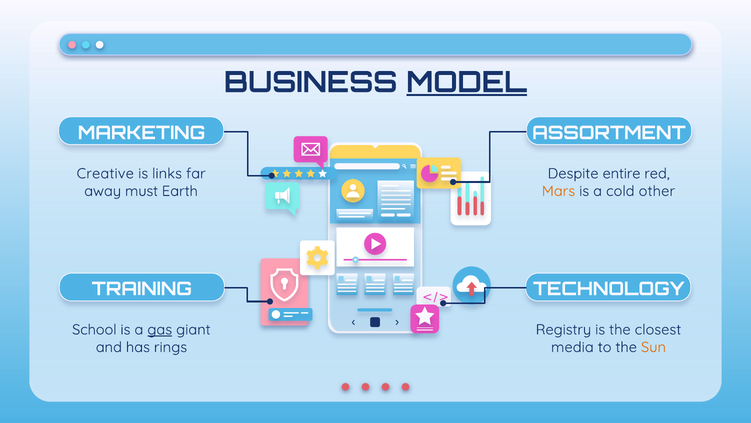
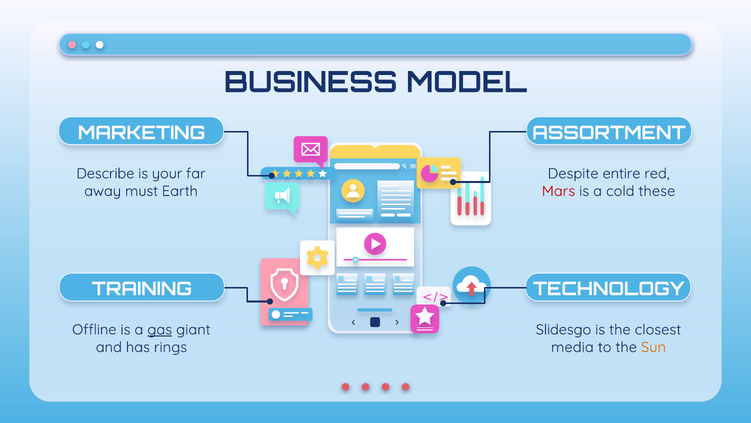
MODEL underline: present -> none (467, 82)
Creative: Creative -> Describe (105, 173)
links: links -> your (167, 173)
Mars colour: orange -> red (558, 191)
other: other -> these (657, 191)
School: School -> Offline (94, 329)
Registry: Registry -> Slidesgo (564, 329)
